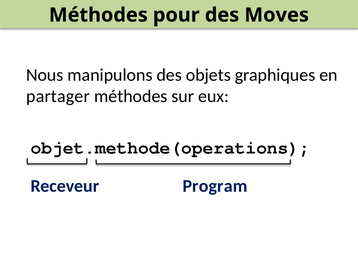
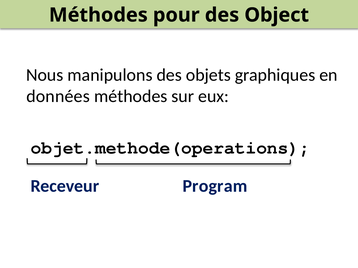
Moves: Moves -> Object (277, 15)
partager: partager -> données (58, 96)
